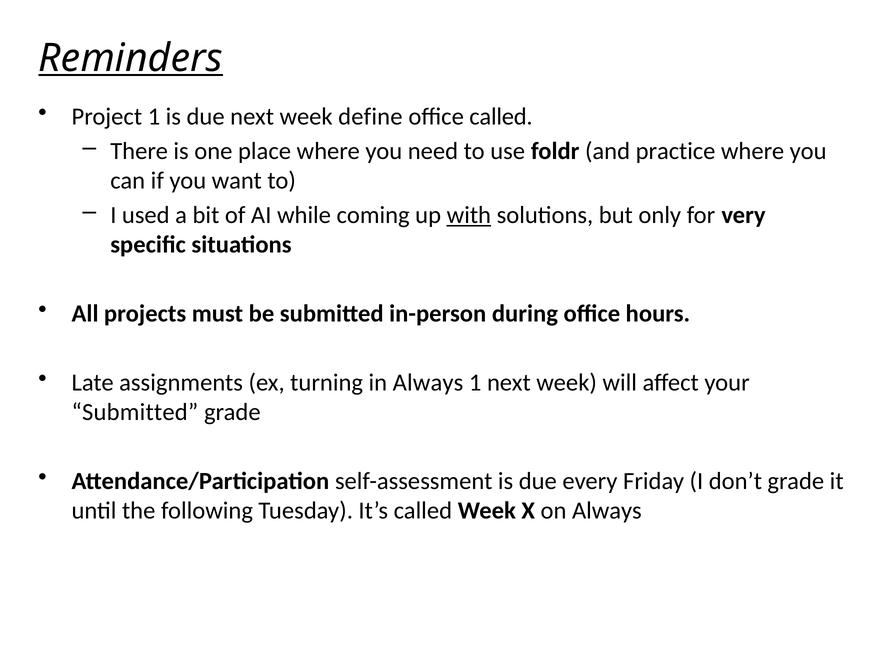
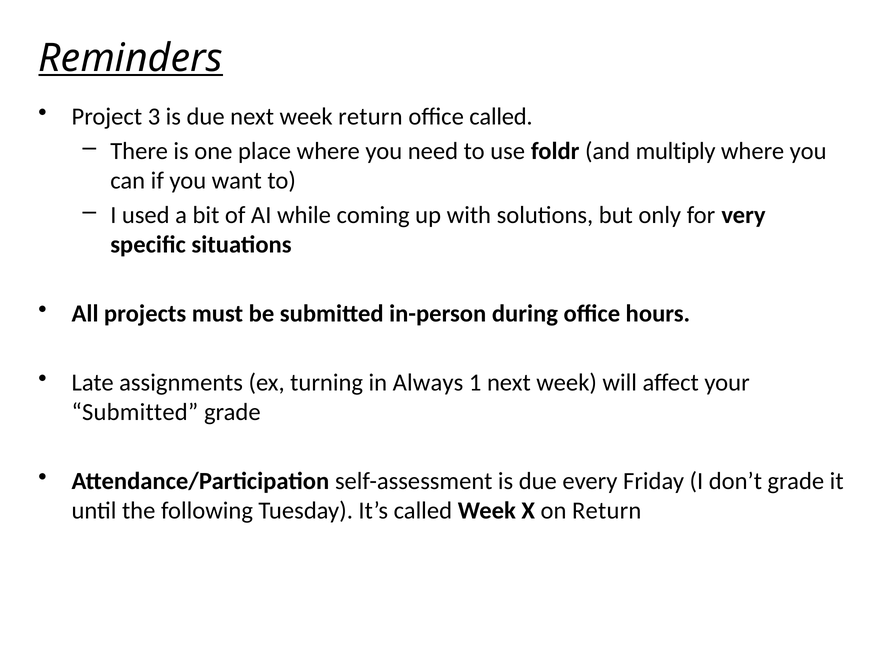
Project 1: 1 -> 3 (154, 117)
week define: define -> return (370, 117)
practice: practice -> multiply (676, 151)
with underline: present -> none (469, 215)
on Always: Always -> Return (607, 510)
